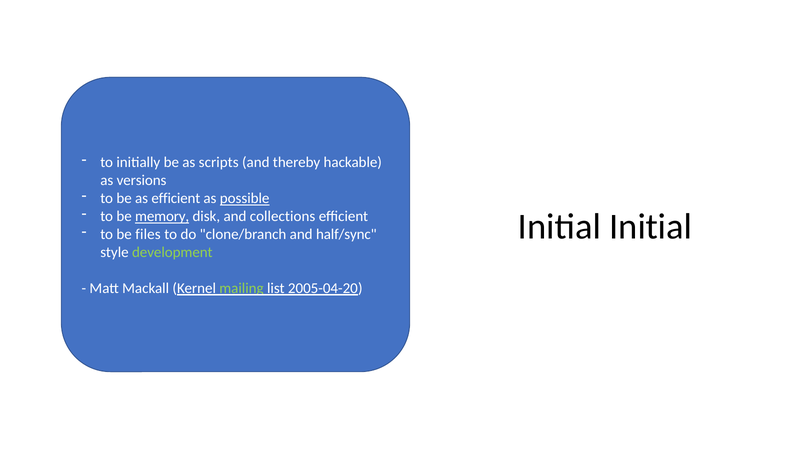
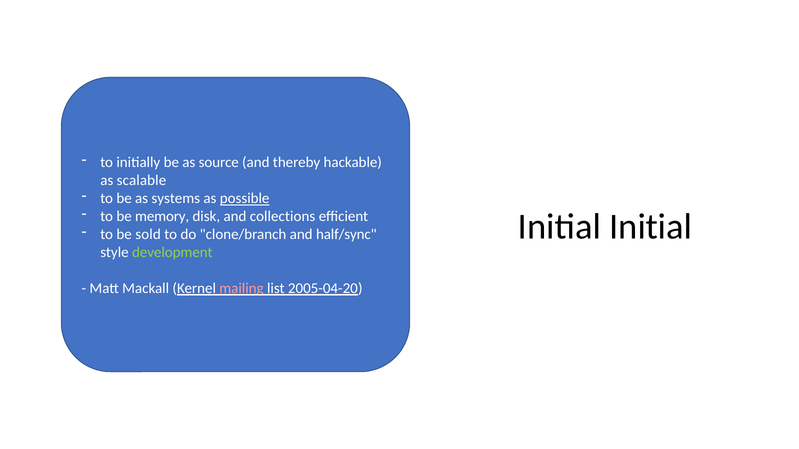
scripts: scripts -> source (219, 163)
versions: versions -> scalable (141, 181)
as efficient: efficient -> systems (176, 199)
memory underline: present -> none (162, 217)
files: files -> sold (148, 235)
mailing colour: light green -> pink (241, 288)
